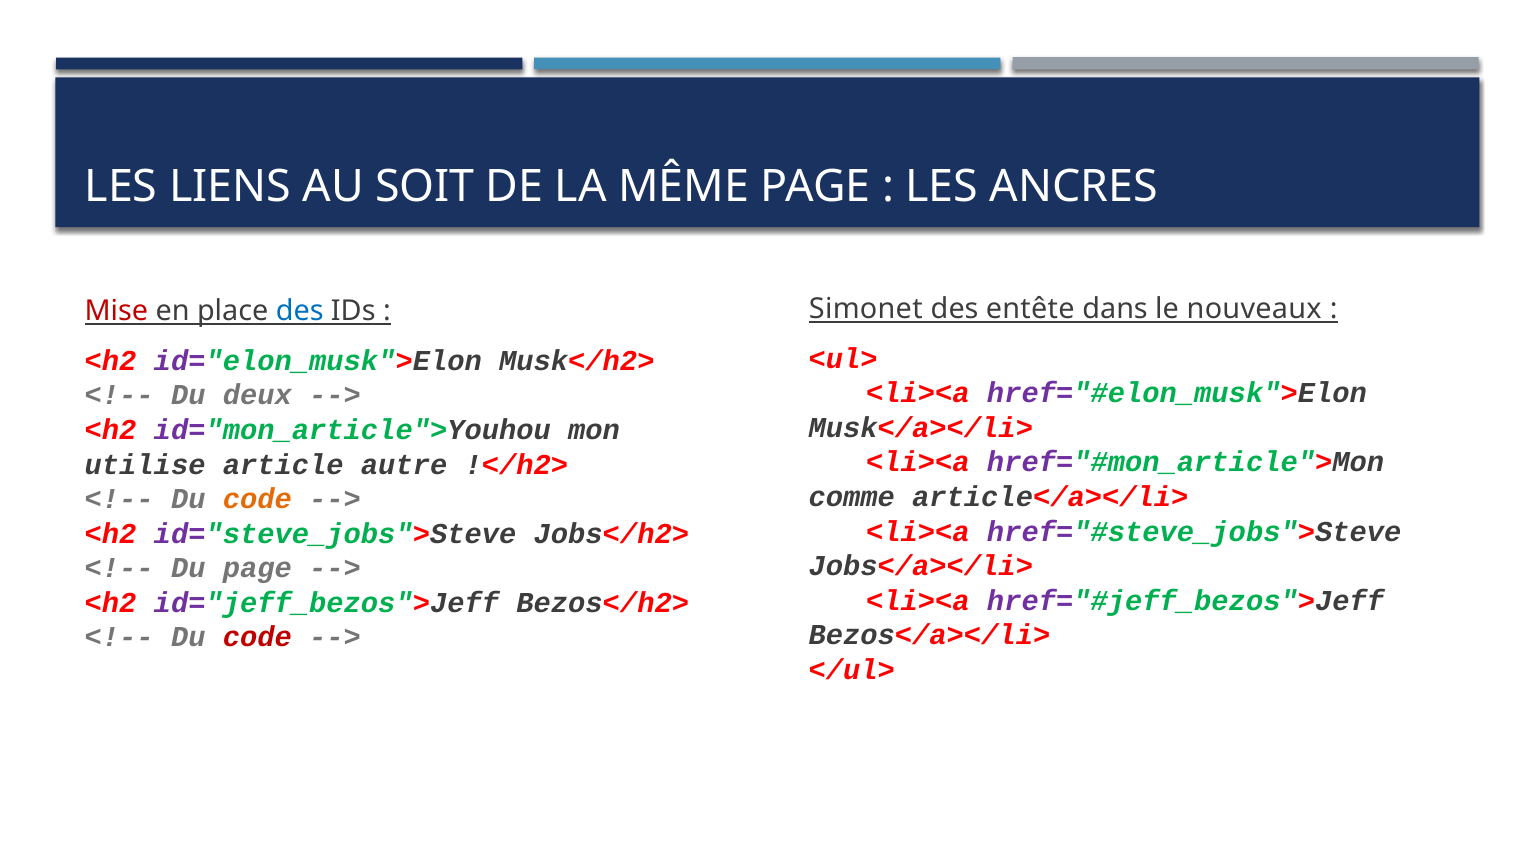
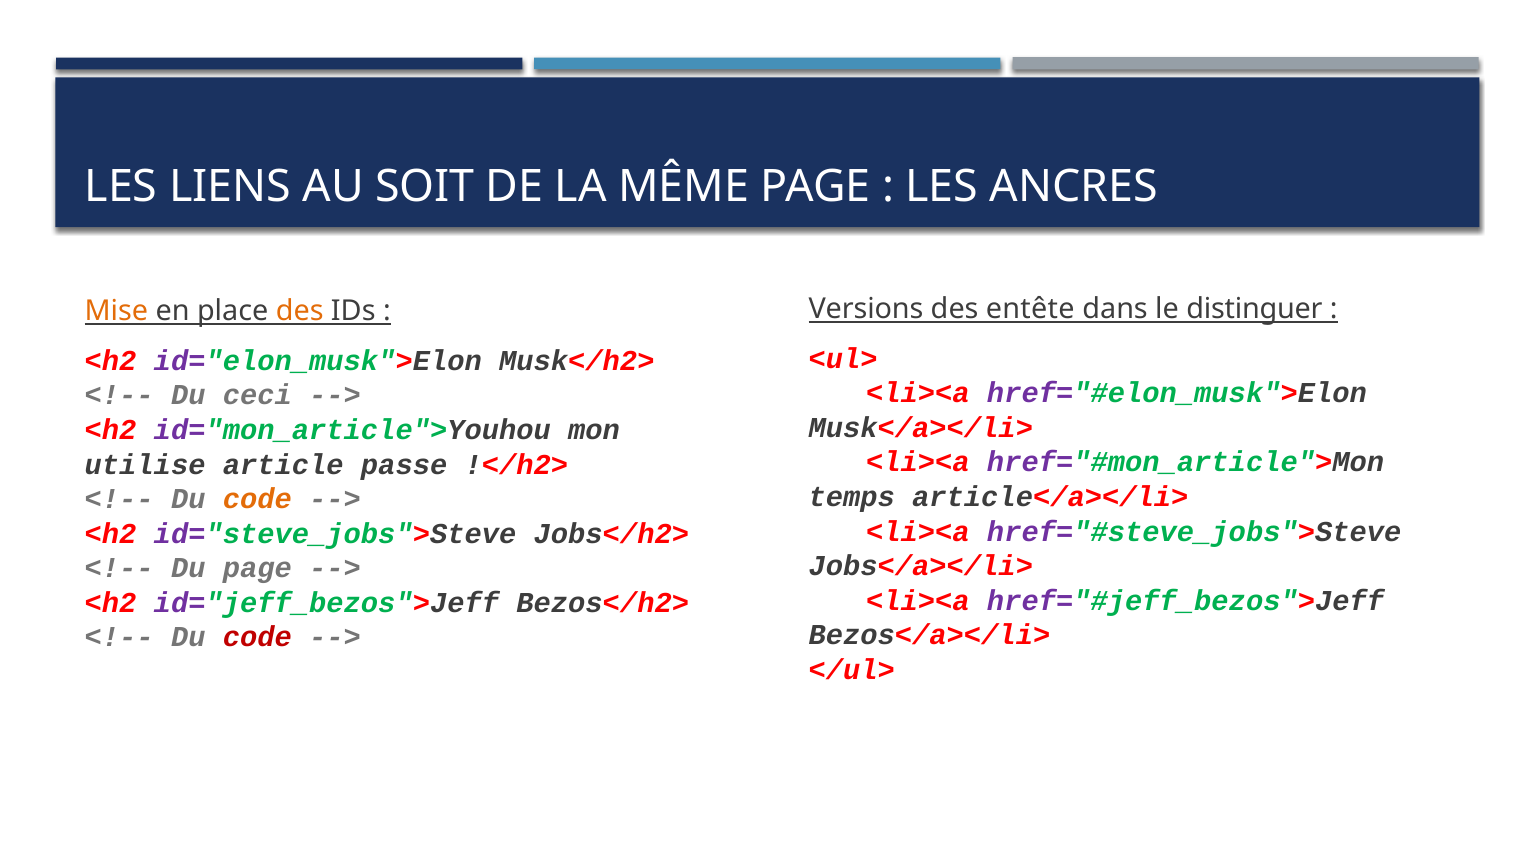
Simonet: Simonet -> Versions (866, 309)
nouveaux: nouveaux -> distinguer (1254, 309)
Mise colour: red -> orange (116, 311)
des colour: blue -> orange (300, 311)
deux: deux -> ceci (257, 395)
autre: autre -> passe (404, 464)
comme: comme -> temps (852, 497)
